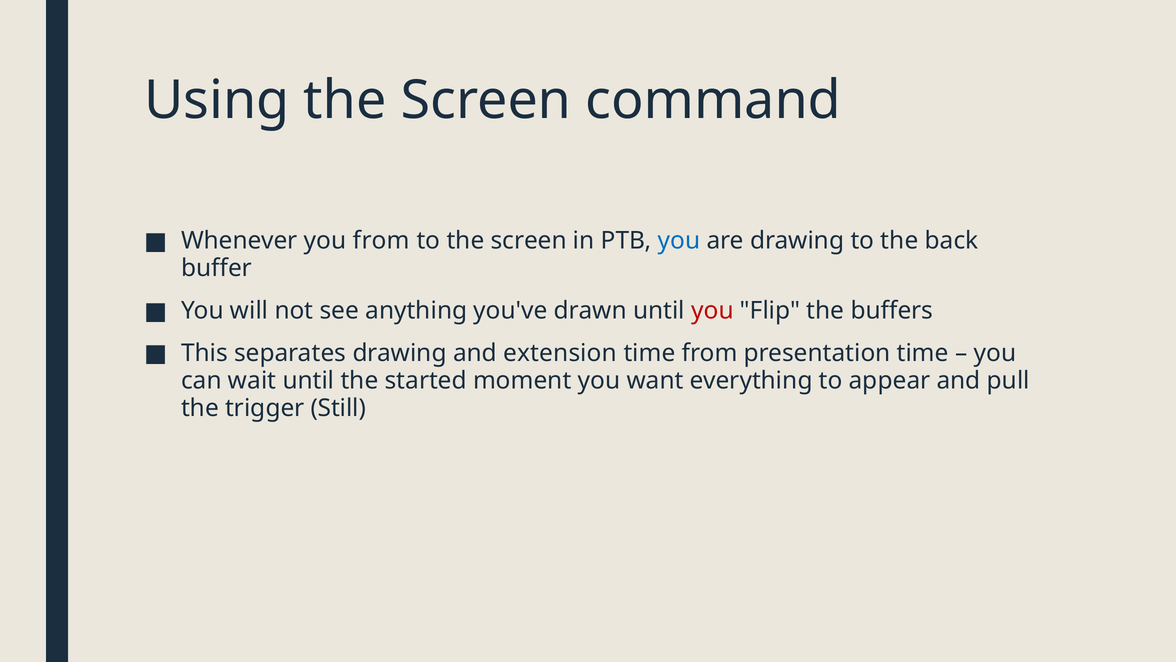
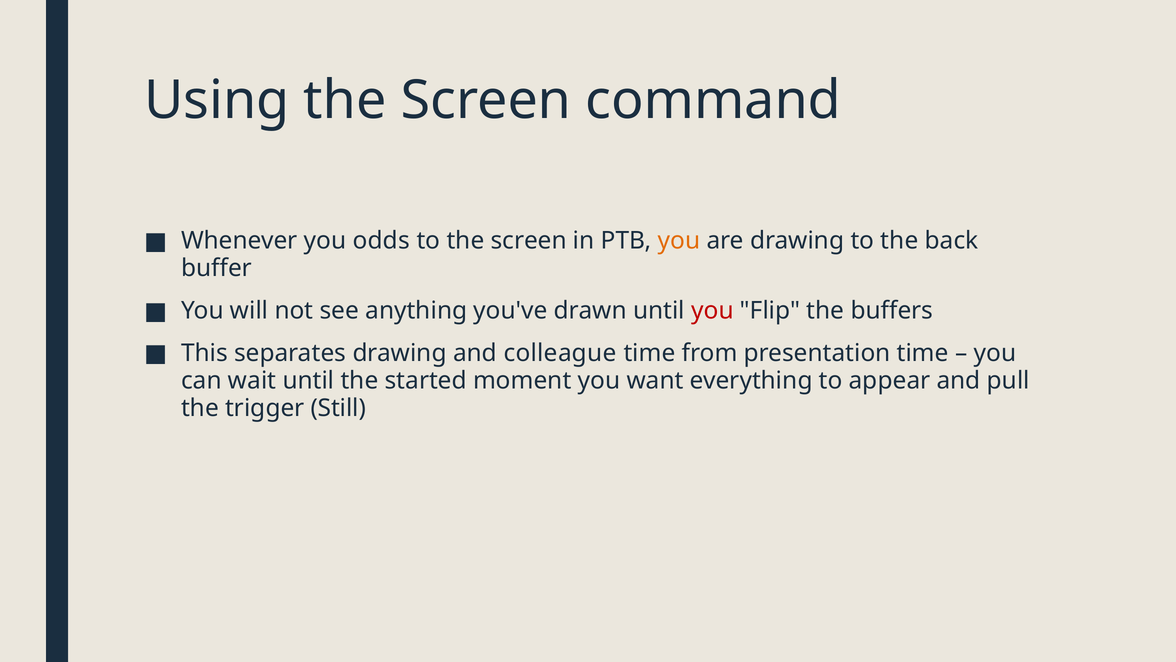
you from: from -> odds (381, 240)
you colour: blue -> orange (679, 240)
extension: extension -> colleague (560, 353)
